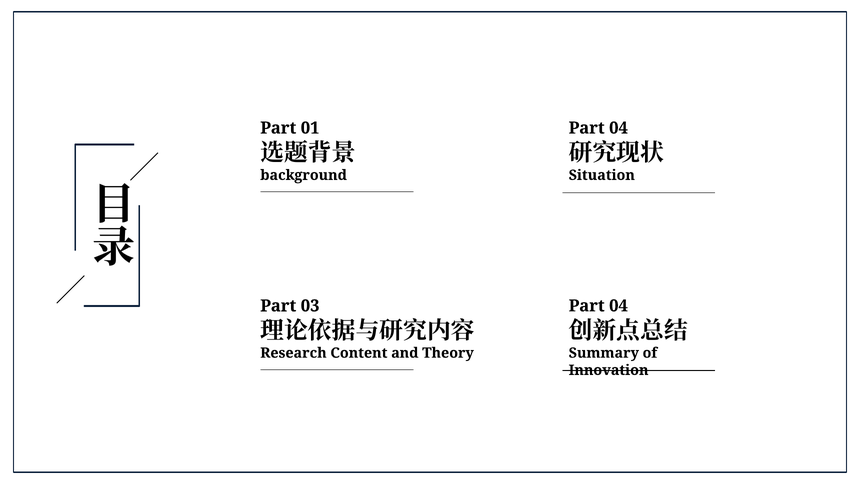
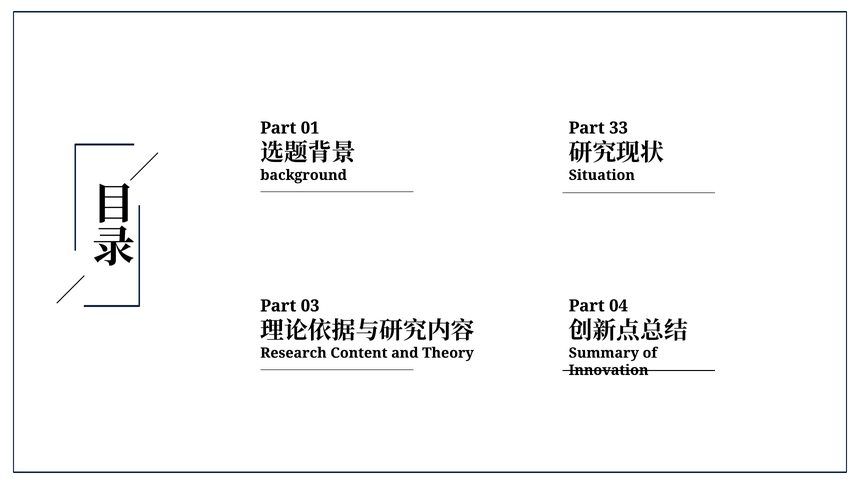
04: 04 -> 33 (619, 128)
